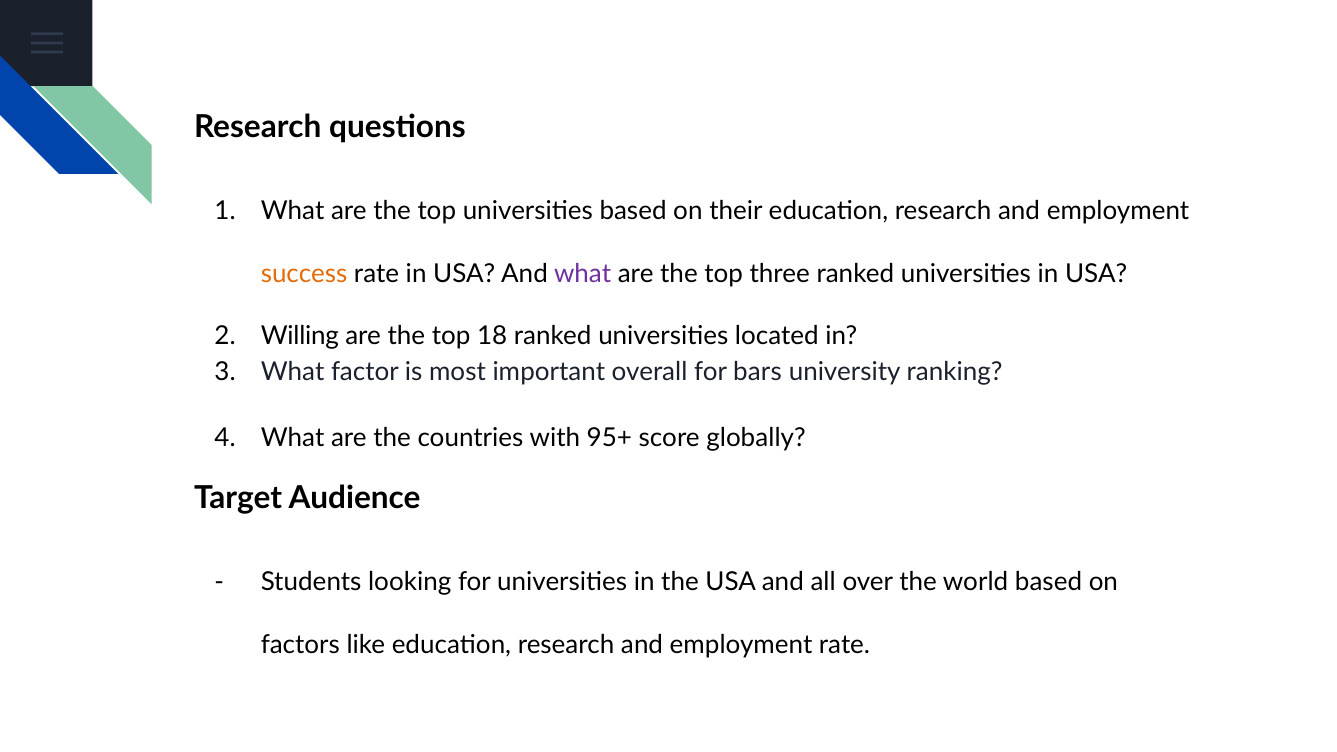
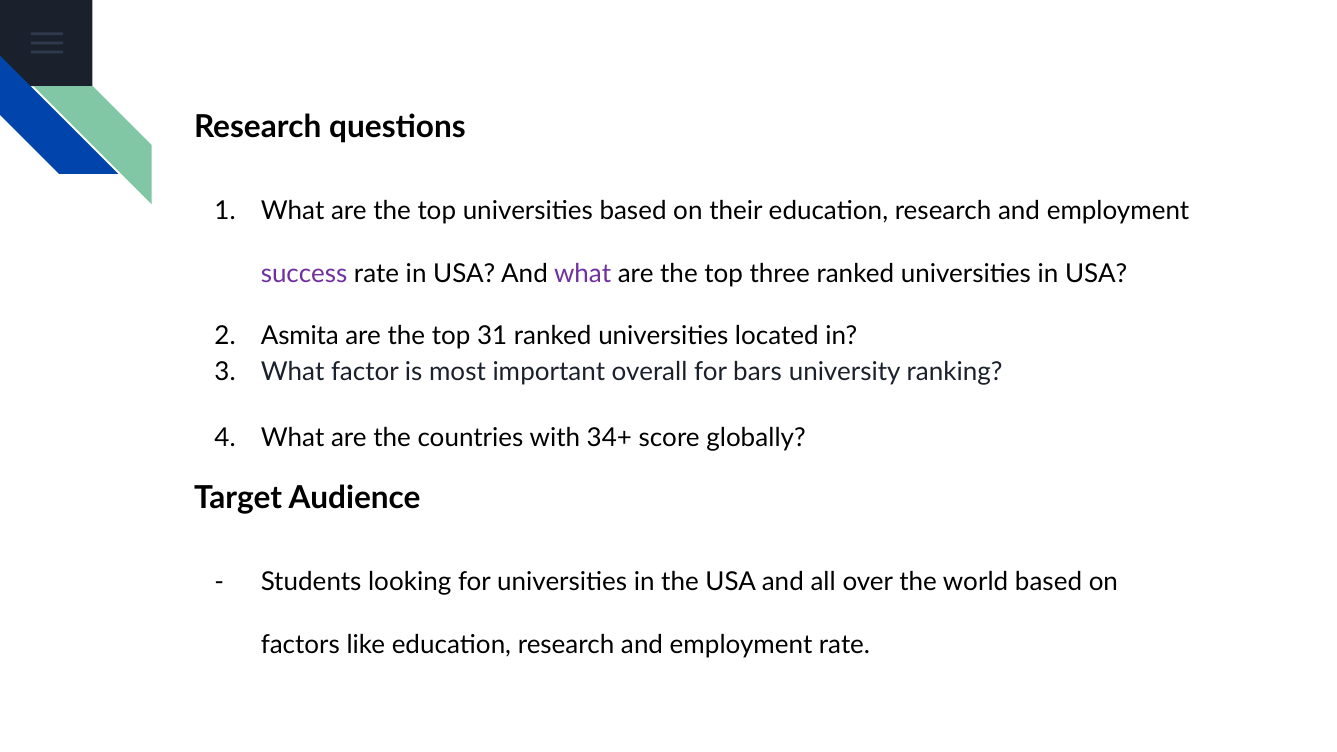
success colour: orange -> purple (304, 274)
Willing: Willing -> Asmita (300, 336)
18: 18 -> 31 (492, 336)
95+: 95+ -> 34+ (609, 438)
